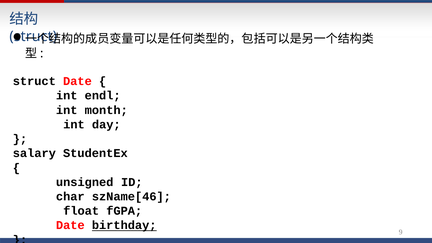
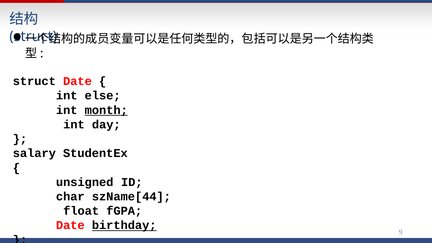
endl: endl -> else (103, 96)
month underline: none -> present (106, 110)
szName[46: szName[46 -> szName[44 (131, 197)
